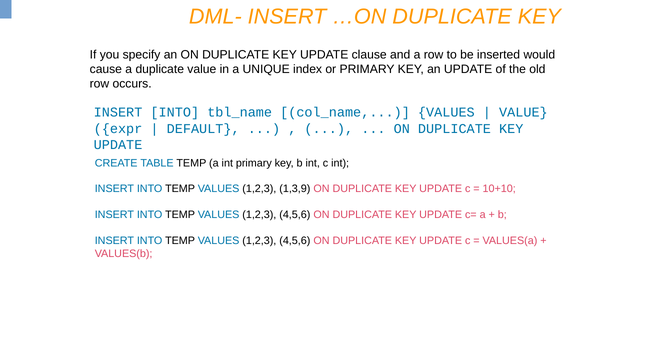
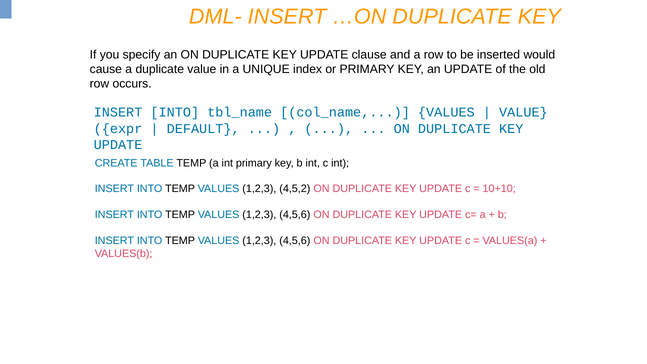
1,3,9: 1,3,9 -> 4,5,2 (295, 189)
